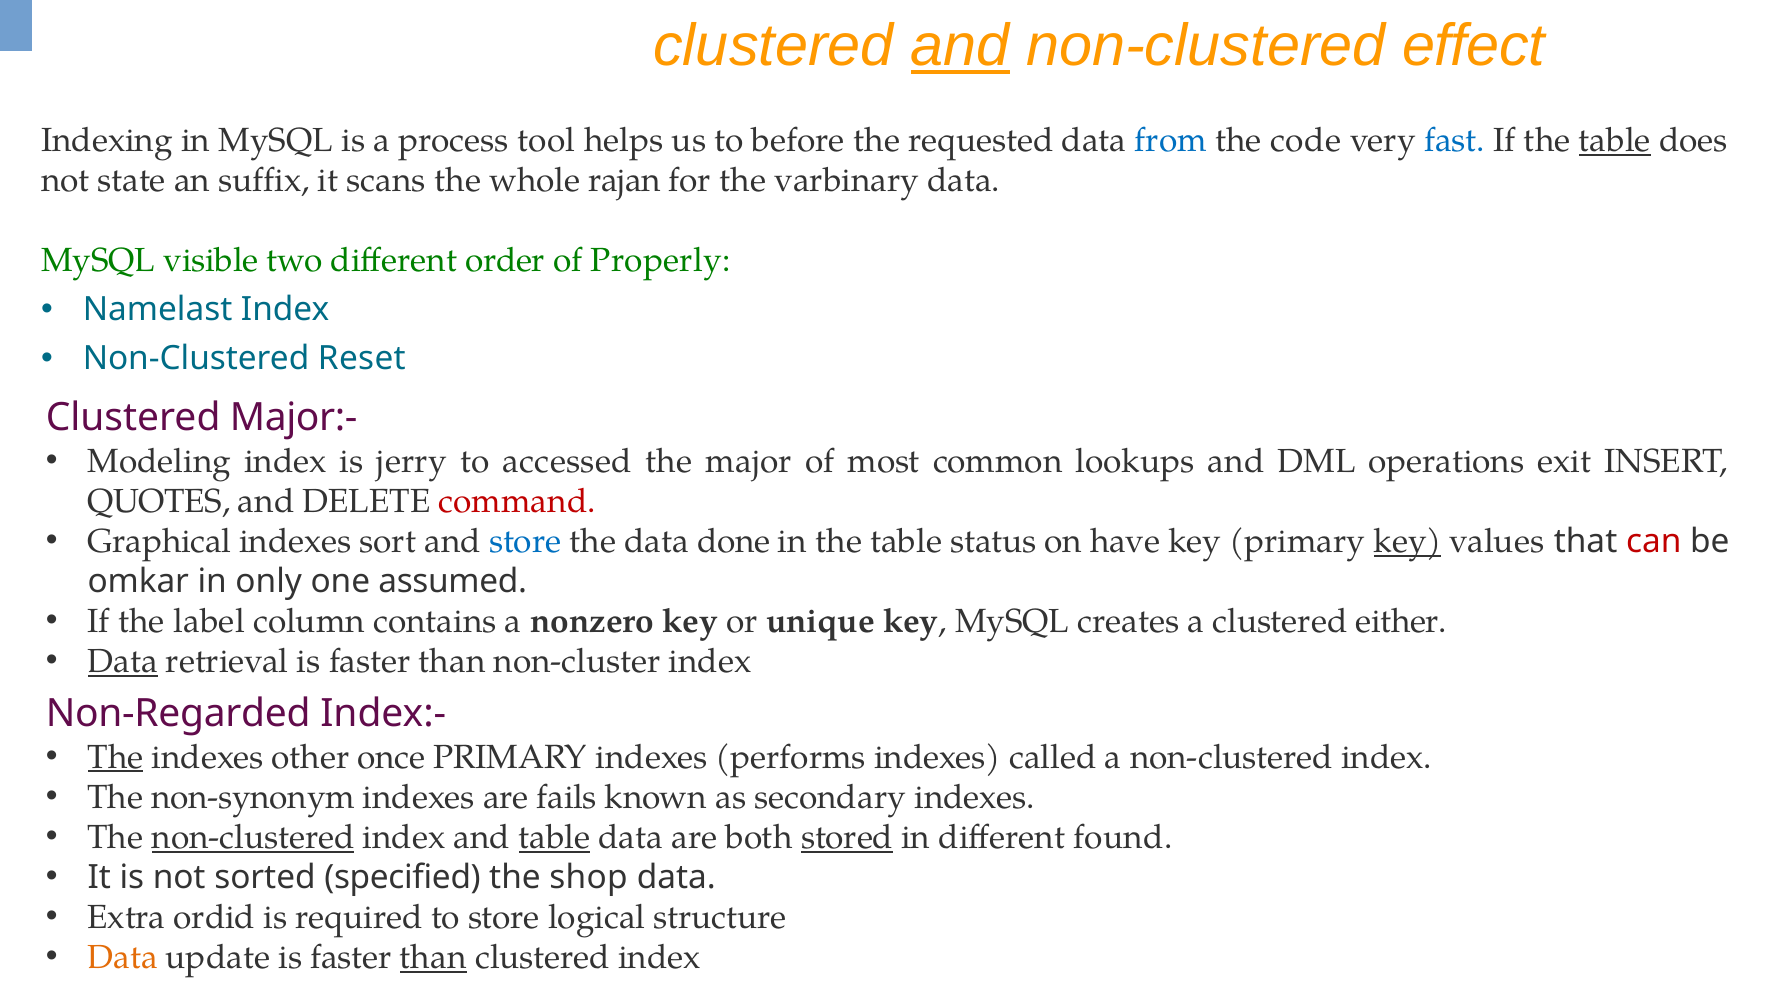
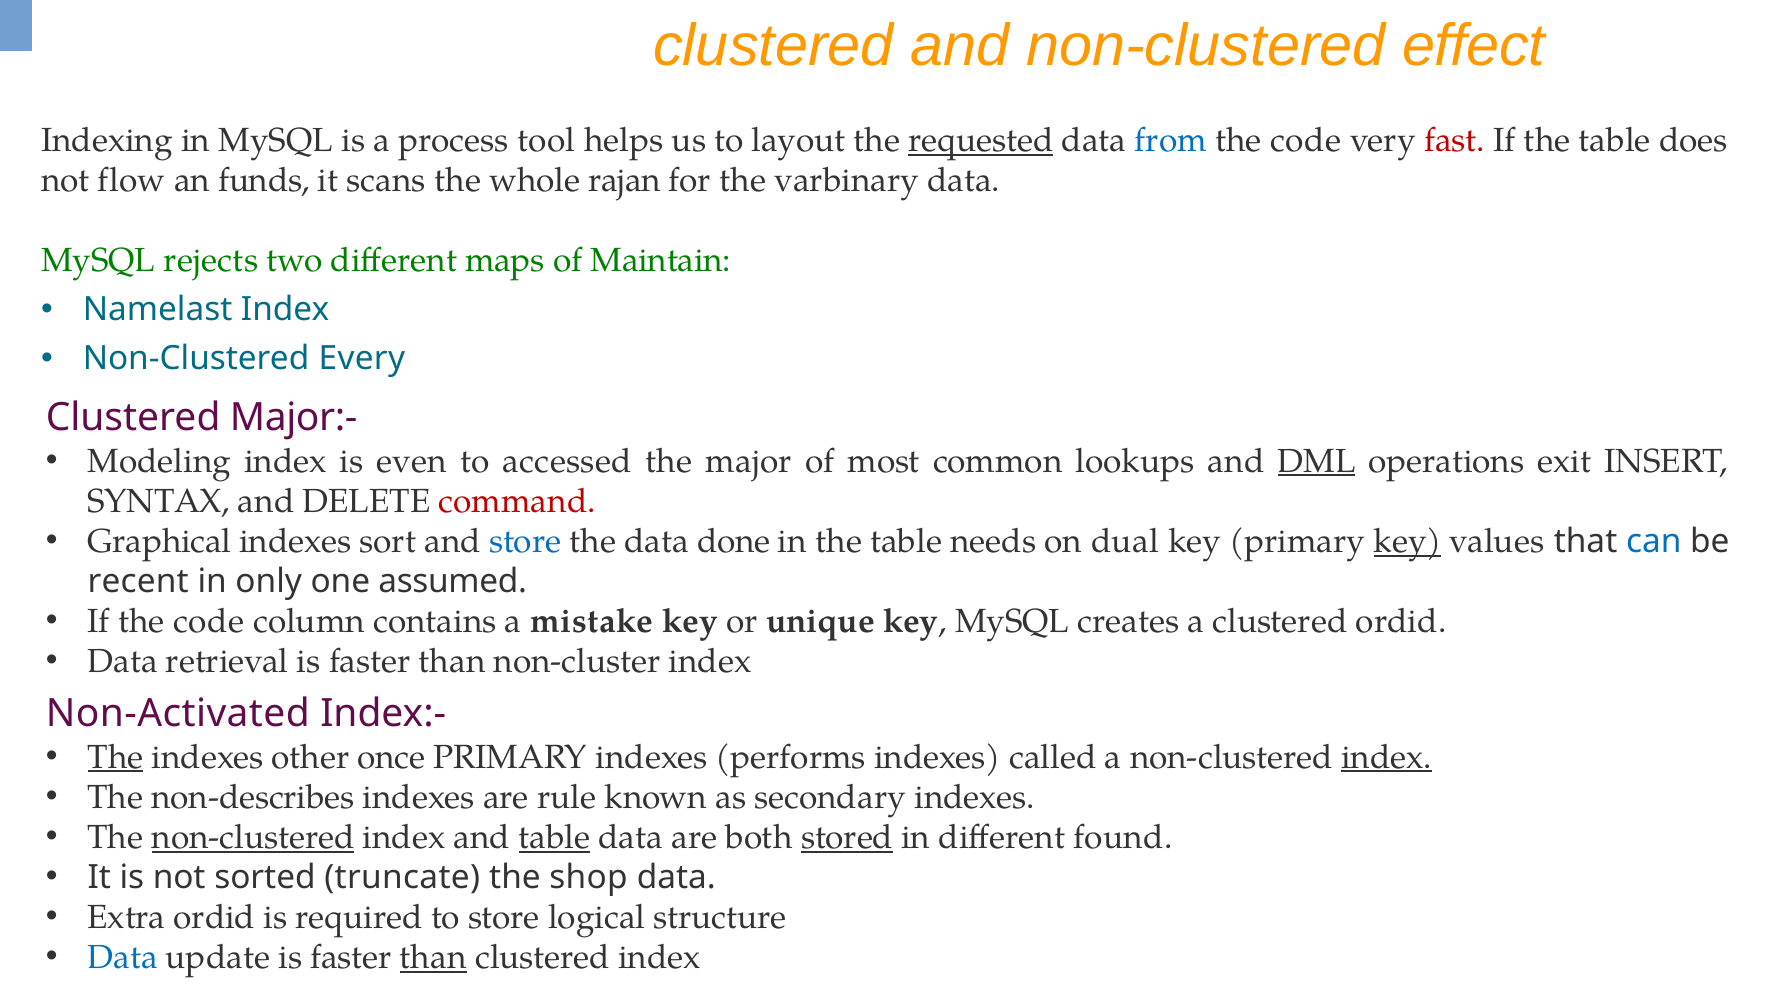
and underline: present -> none (960, 46)
before: before -> layout (798, 141)
requested underline: none -> present (981, 141)
fast colour: blue -> red (1455, 141)
table underline: present -> none (1615, 141)
state: state -> flow (132, 181)
suffix: suffix -> funds (264, 181)
visible: visible -> rejects (211, 261)
order: order -> maps (505, 261)
Properly: Properly -> Maintain (661, 261)
Reset: Reset -> Every (362, 359)
jerry: jerry -> even (412, 461)
DML underline: none -> present (1317, 461)
QUOTES: QUOTES -> SYNTAX (159, 501)
status: status -> needs (993, 541)
have: have -> dual (1125, 541)
can colour: red -> blue (1654, 541)
omkar: omkar -> recent (138, 581)
If the label: label -> code (209, 621)
nonzero: nonzero -> mistake (592, 621)
clustered either: either -> ordid (1401, 621)
Data underline: present -> none (123, 661)
Non-Regarded: Non-Regarded -> Non-Activated (178, 714)
index underline: none -> present (1387, 757)
non-synonym: non-synonym -> non-describes (253, 797)
fails: fails -> rule (567, 797)
specified: specified -> truncate (402, 877)
Data colour: orange -> blue (123, 957)
